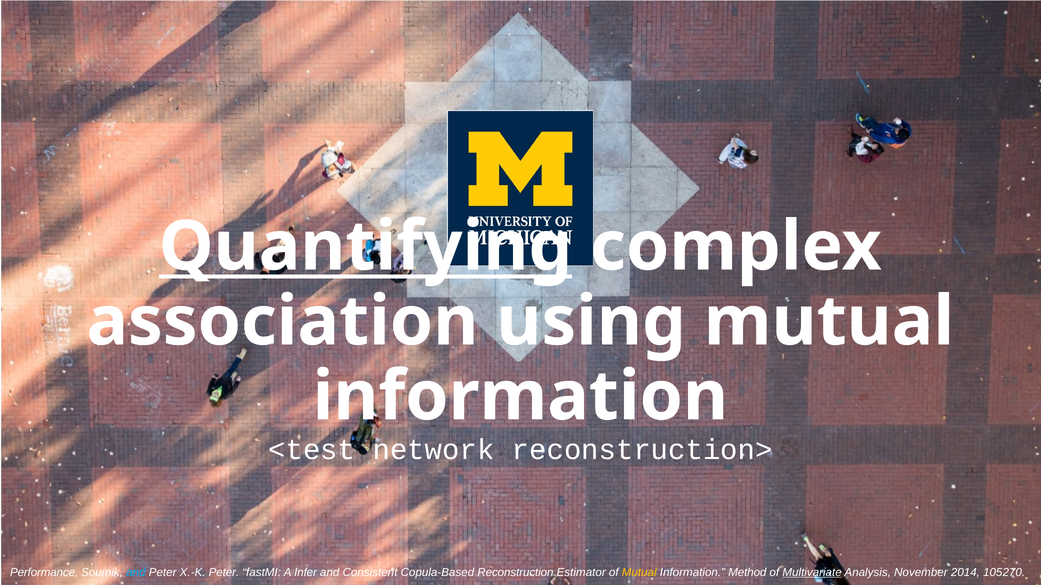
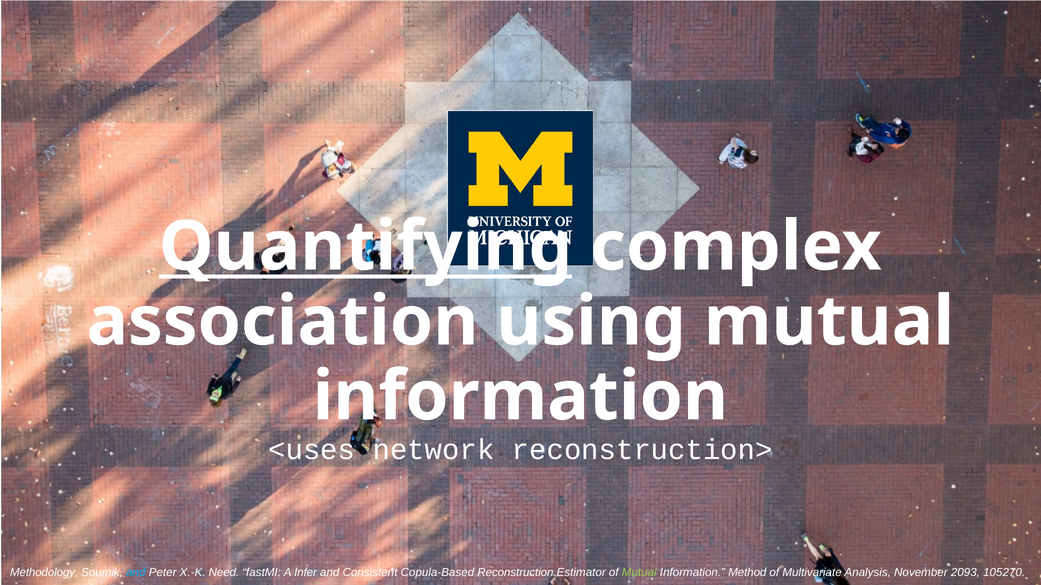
<test: <test -> <uses (312, 450)
Performance: Performance -> Methodology (44, 573)
X.-K Peter: Peter -> Need (224, 573)
Mutual colour: yellow -> light green (639, 573)
Multivariate underline: present -> none (812, 573)
2014: 2014 -> 2093 (965, 573)
